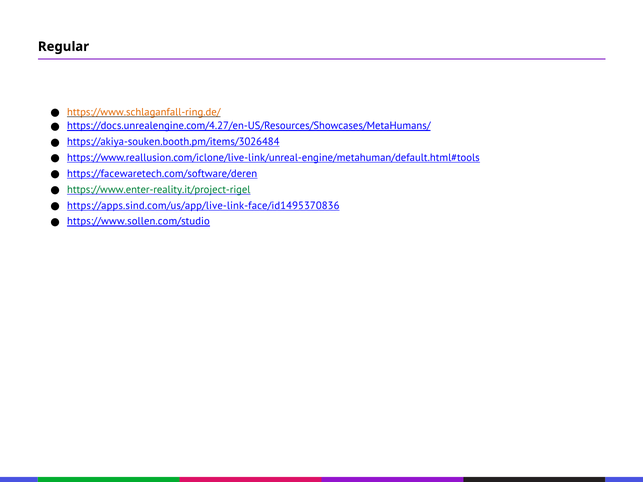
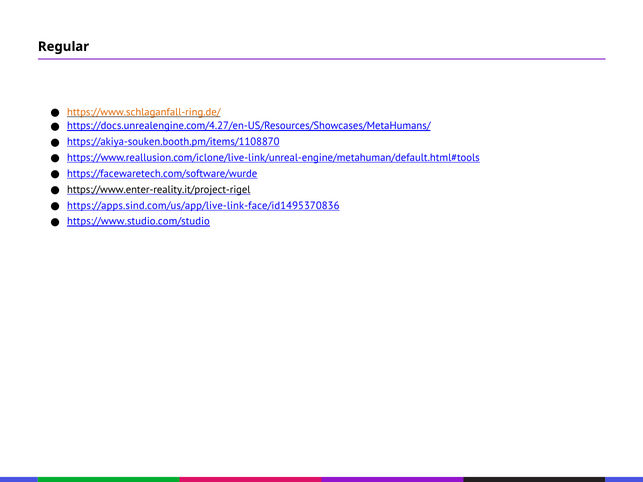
https://akiya-souken.booth.pm/items/3026484: https://akiya-souken.booth.pm/items/3026484 -> https://akiya-souken.booth.pm/items/1108870 (173, 142)
https://facewaretech.com/software/deren: https://facewaretech.com/software/deren -> https://facewaretech.com/software/wurde (162, 174)
https://www.enter-reality.it/project-rigel colour: green -> black (159, 190)
https://www.sollen.com/studio: https://www.sollen.com/studio -> https://www.studio.com/studio (138, 222)
